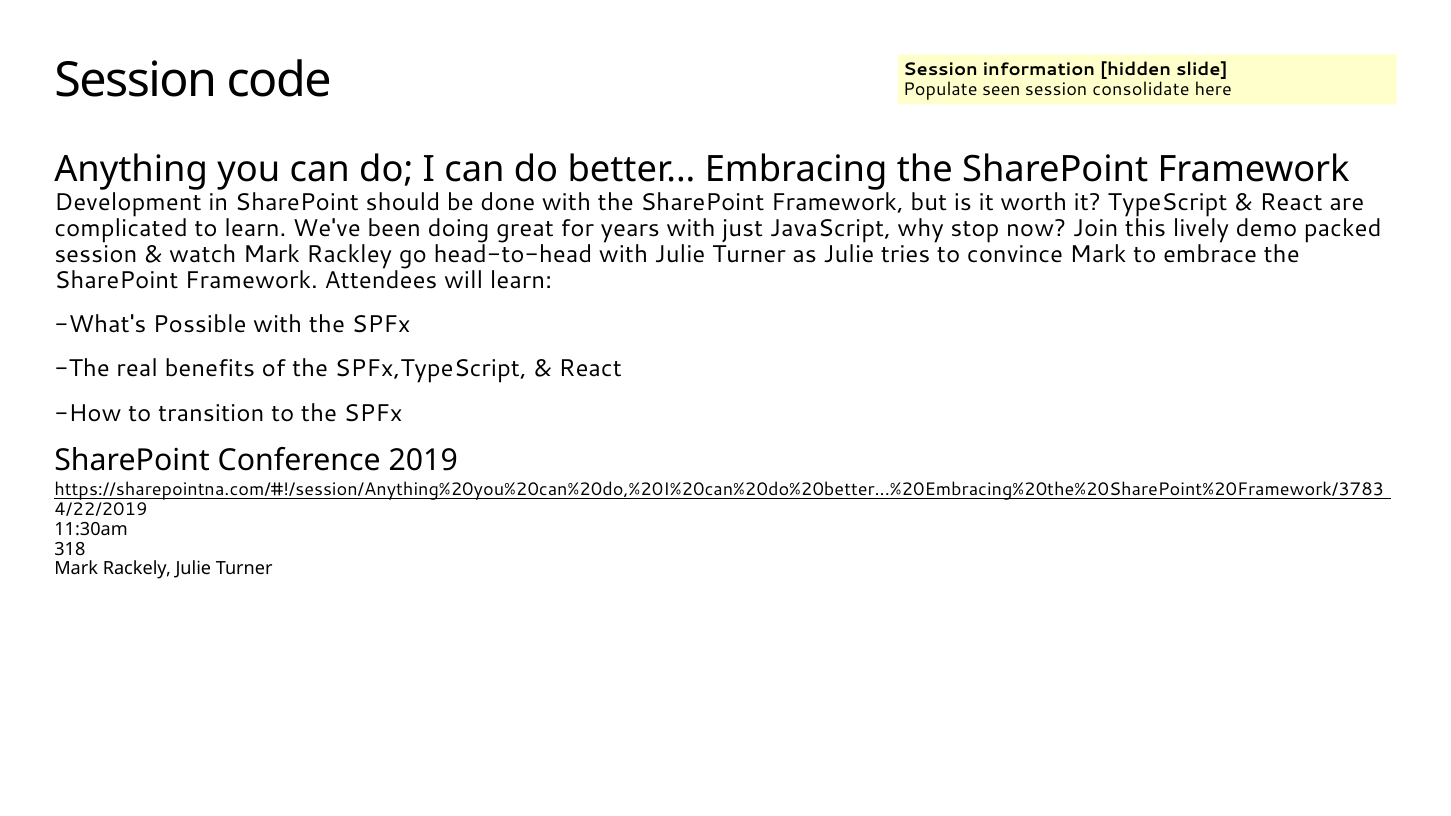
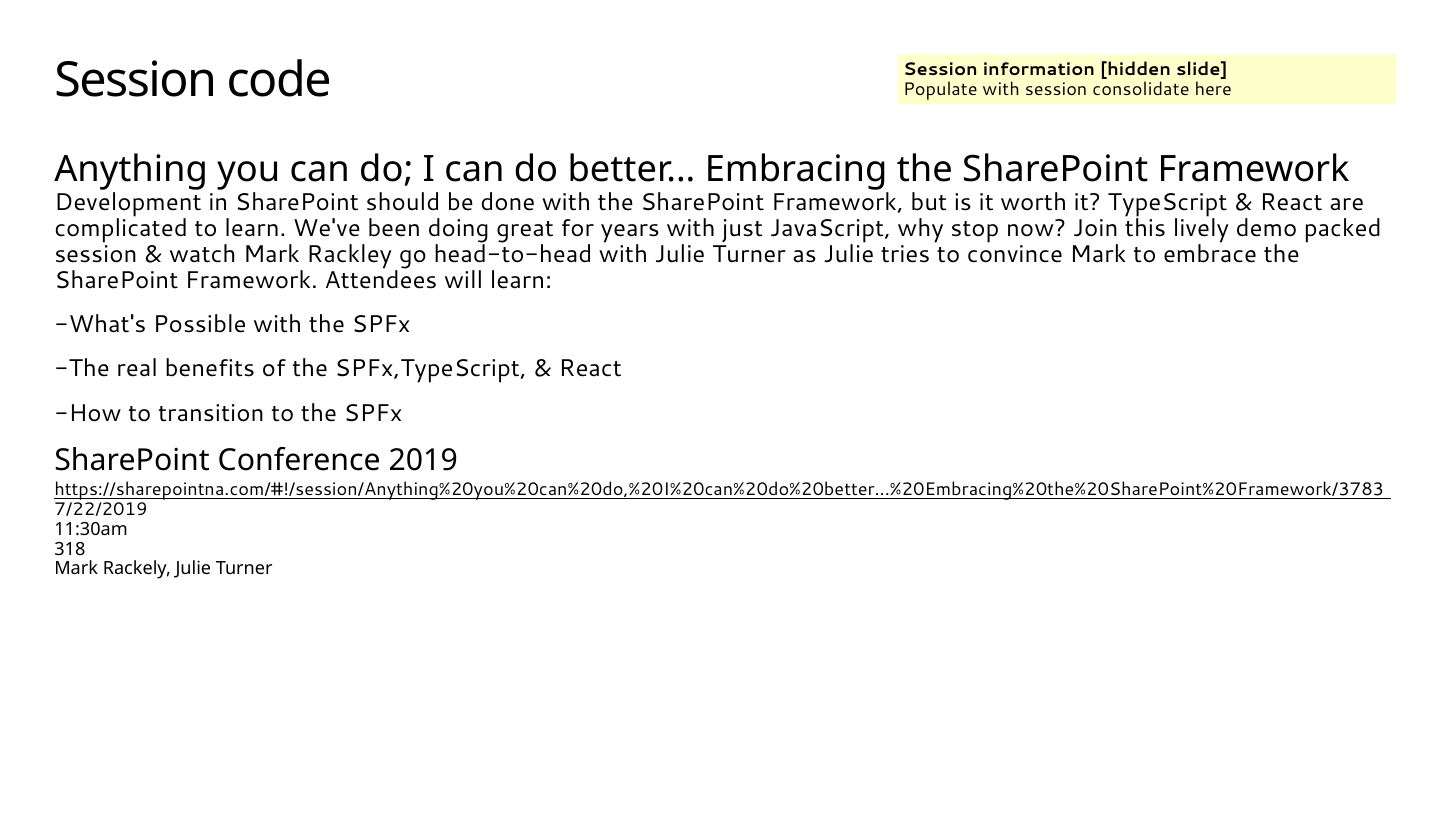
Populate seen: seen -> with (1001, 89)
4/22/2019: 4/22/2019 -> 7/22/2019 (101, 510)
